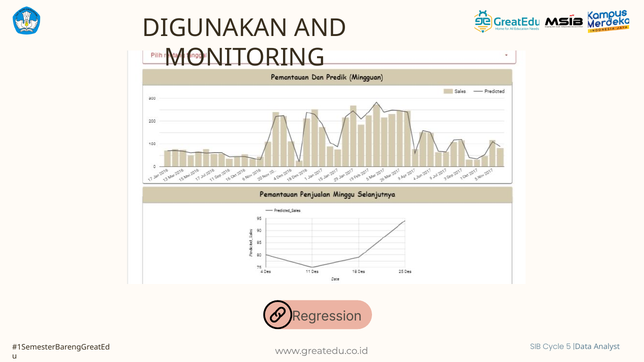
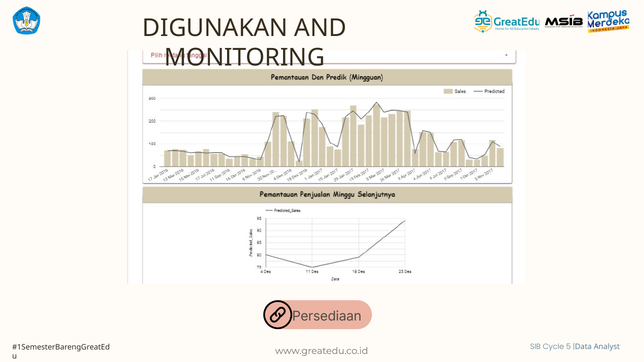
Regression: Regression -> Persediaan (327, 317)
